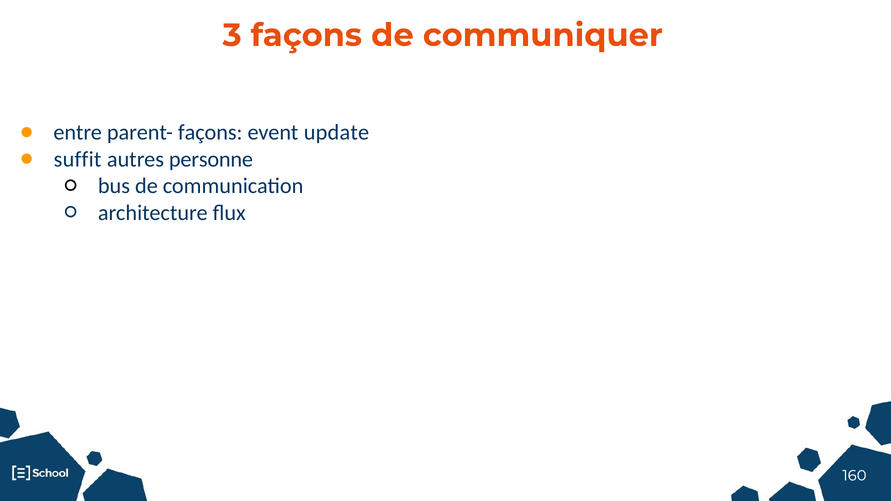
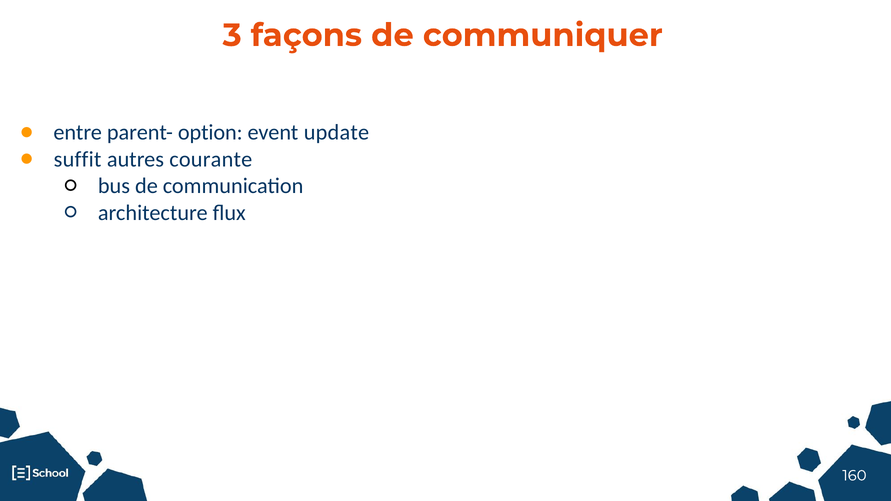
parent- façons: façons -> option (210, 133)
personne: personne -> courante (211, 159)
